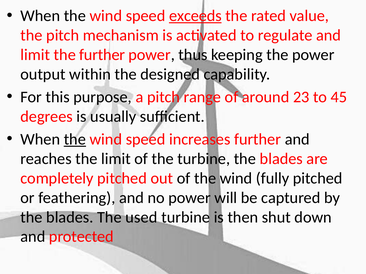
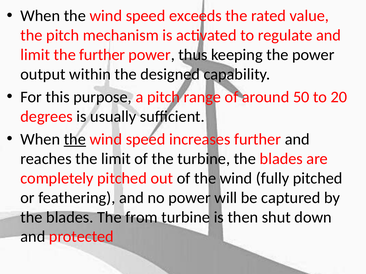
exceeds underline: present -> none (195, 16)
23: 23 -> 50 (301, 97)
45: 45 -> 20 (339, 97)
used: used -> from (141, 218)
